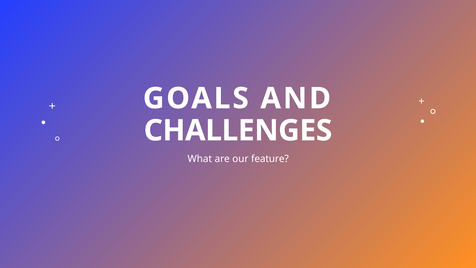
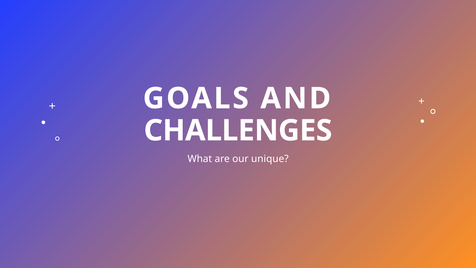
feature: feature -> unique (270, 159)
